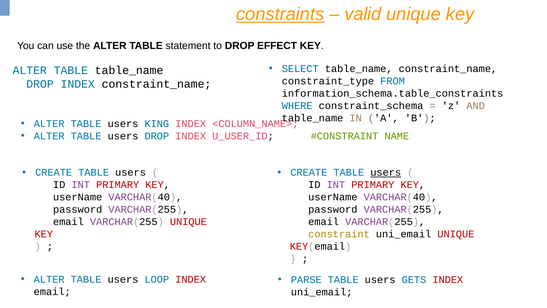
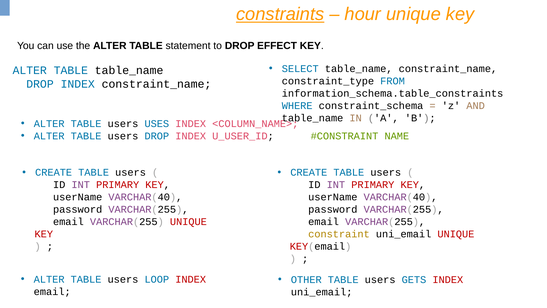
valid: valid -> hour (363, 14)
KING: KING -> USES (157, 124)
users underline: present -> none (386, 172)
PARSE: PARSE -> OTHER (306, 279)
